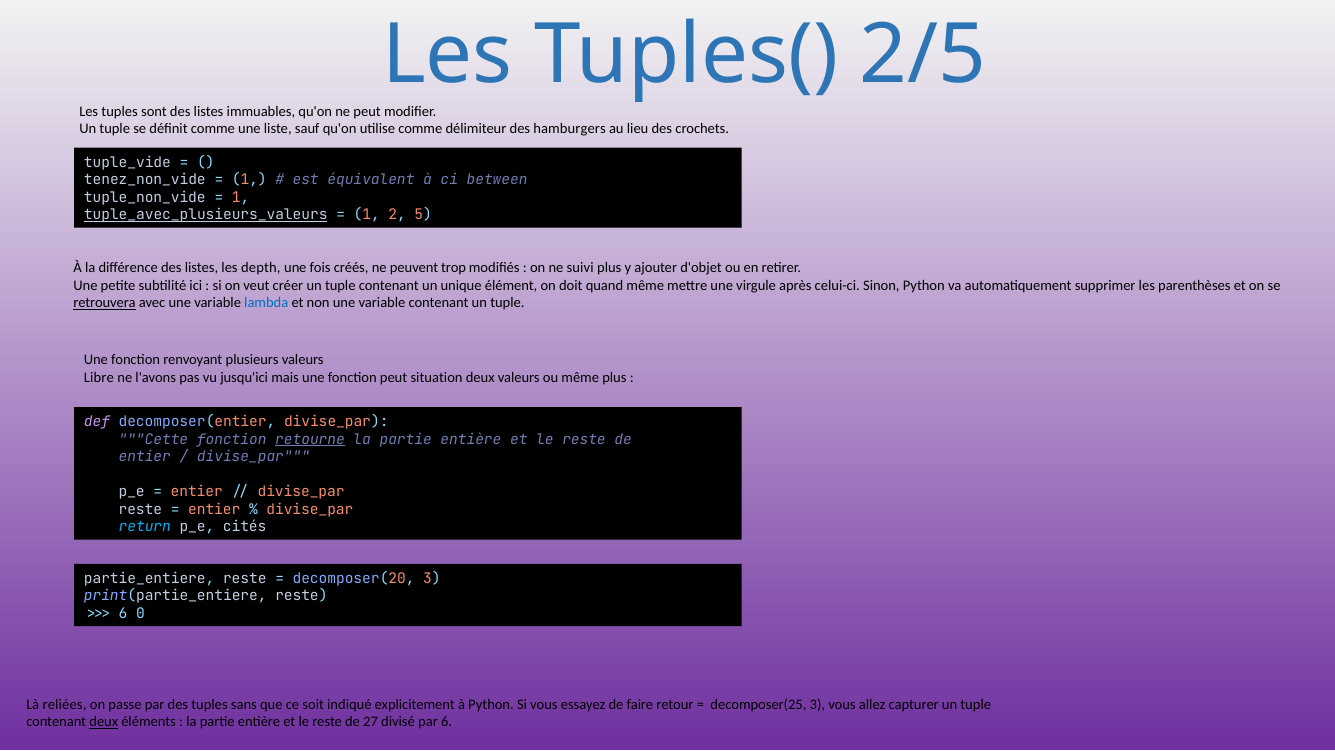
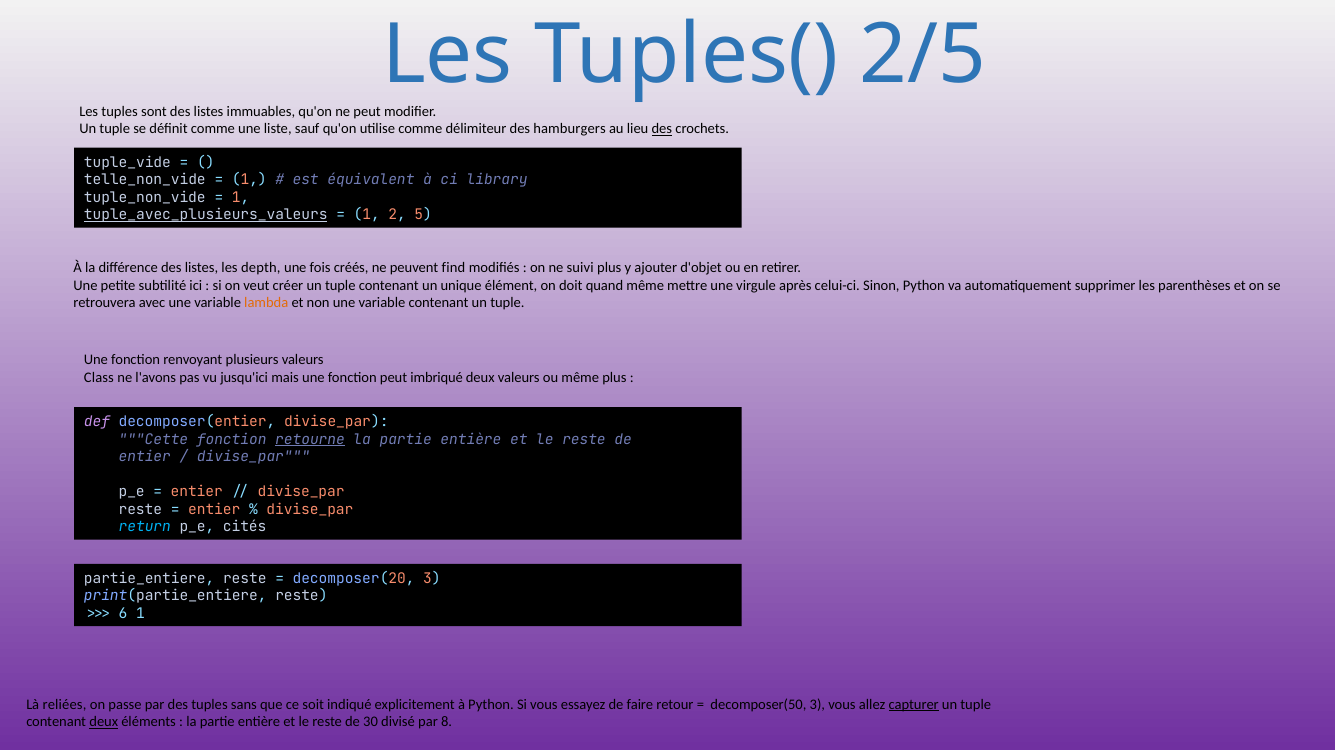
des underline: none -> present (662, 129)
tenez_non_vide: tenez_non_vide -> telle_non_vide (145, 180)
between: between -> library (497, 180)
trop: trop -> find (454, 268)
retrouvera underline: present -> none (105, 303)
lambda colour: blue -> orange (266, 303)
Libre: Libre -> Class (99, 377)
situation: situation -> imbriqué (437, 377)
6 0: 0 -> 1 (140, 614)
decomposer(25: decomposer(25 -> decomposer(50 (758, 704)
capturer underline: none -> present (914, 704)
27: 27 -> 30 (371, 722)
par 6: 6 -> 8 (447, 722)
